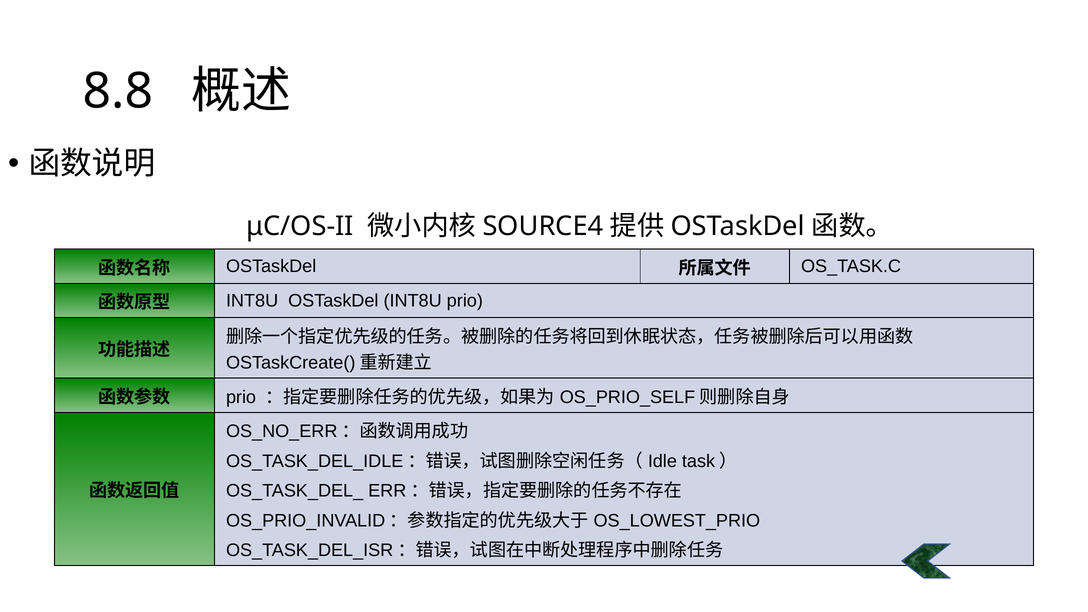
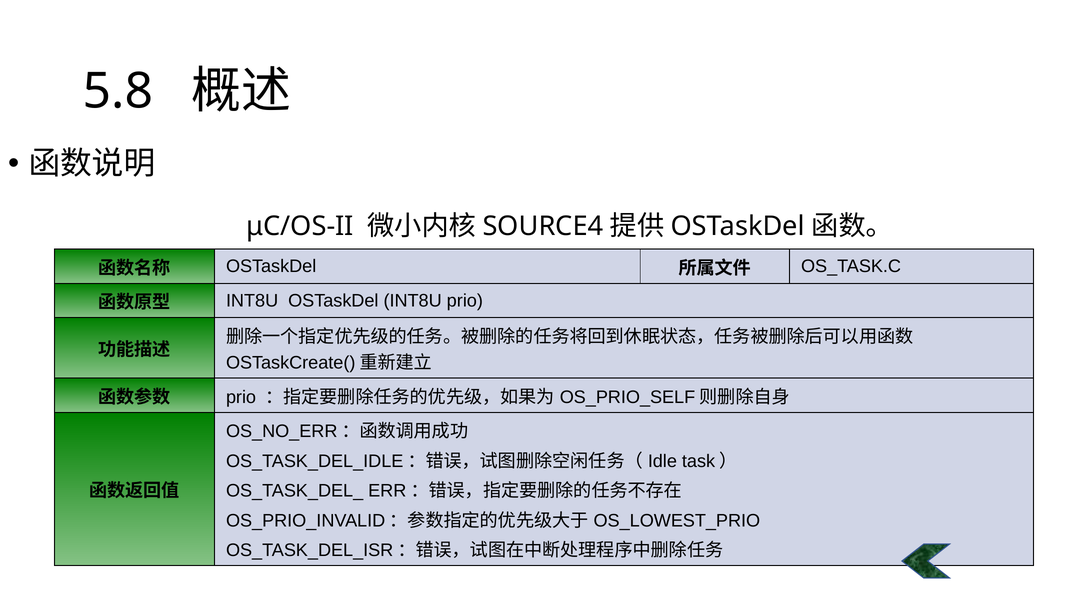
8.8: 8.8 -> 5.8 (118, 91)
